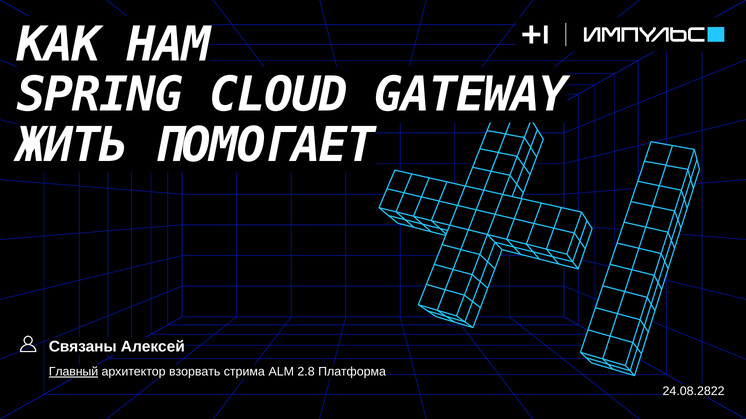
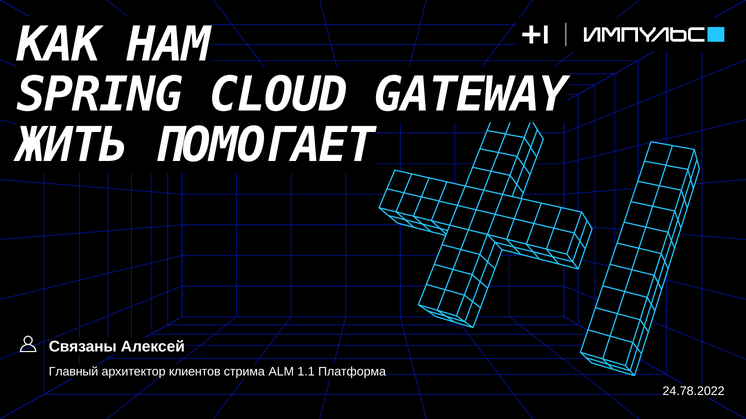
Главный underline: present -> none (74, 372)
взорвать: взорвать -> клиентов (195, 372)
2.8: 2.8 -> 1.1 (306, 372)
24.08.2822: 24.08.2822 -> 24.78.2022 (694, 391)
